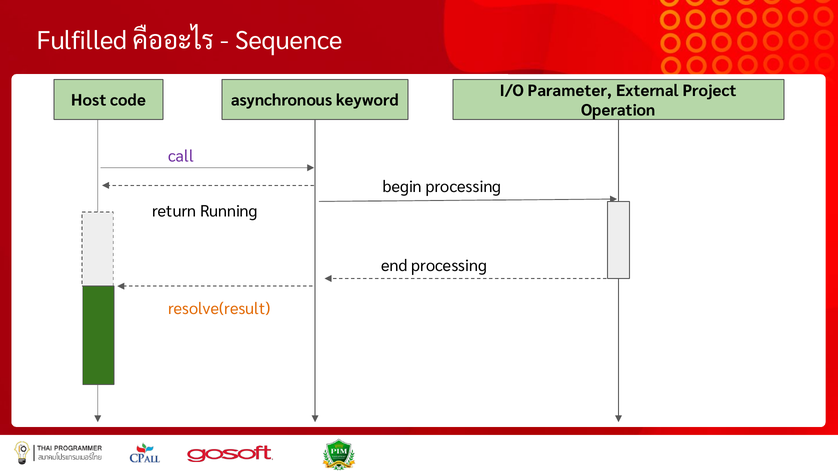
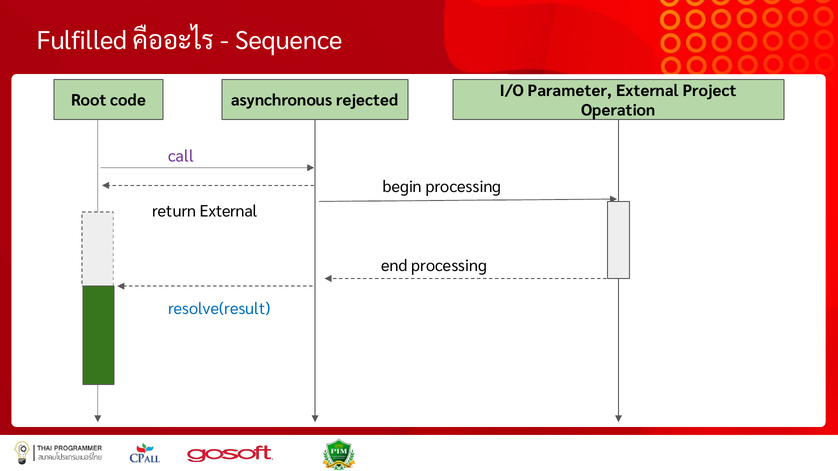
Host: Host -> Root (89, 101)
keyword: keyword -> rejected (367, 101)
return Running: Running -> External (229, 212)
resolve(result colour: orange -> blue (219, 309)
